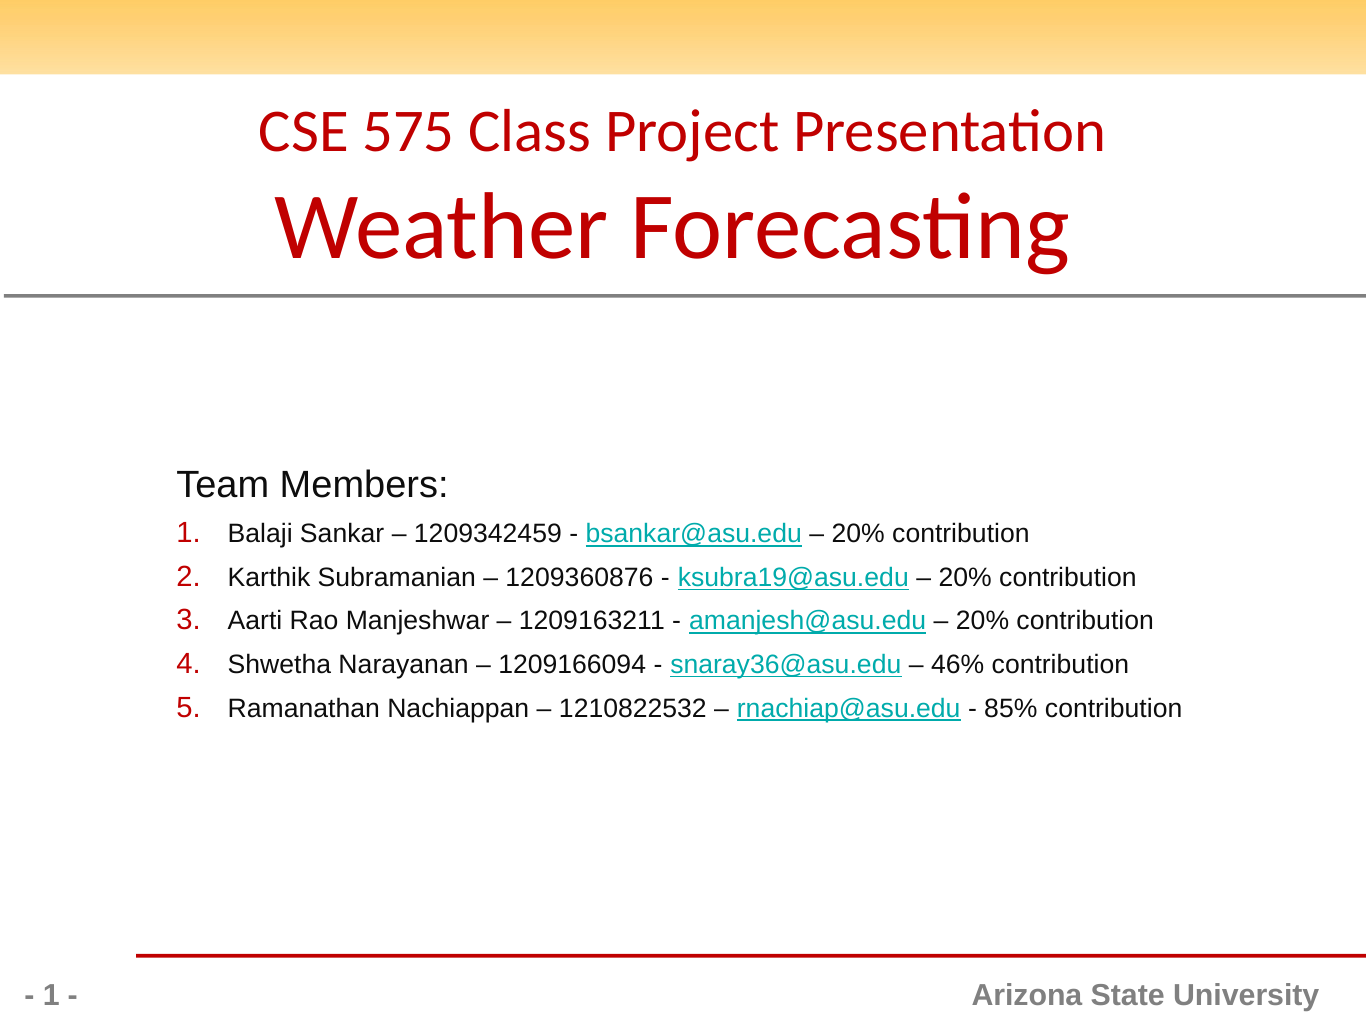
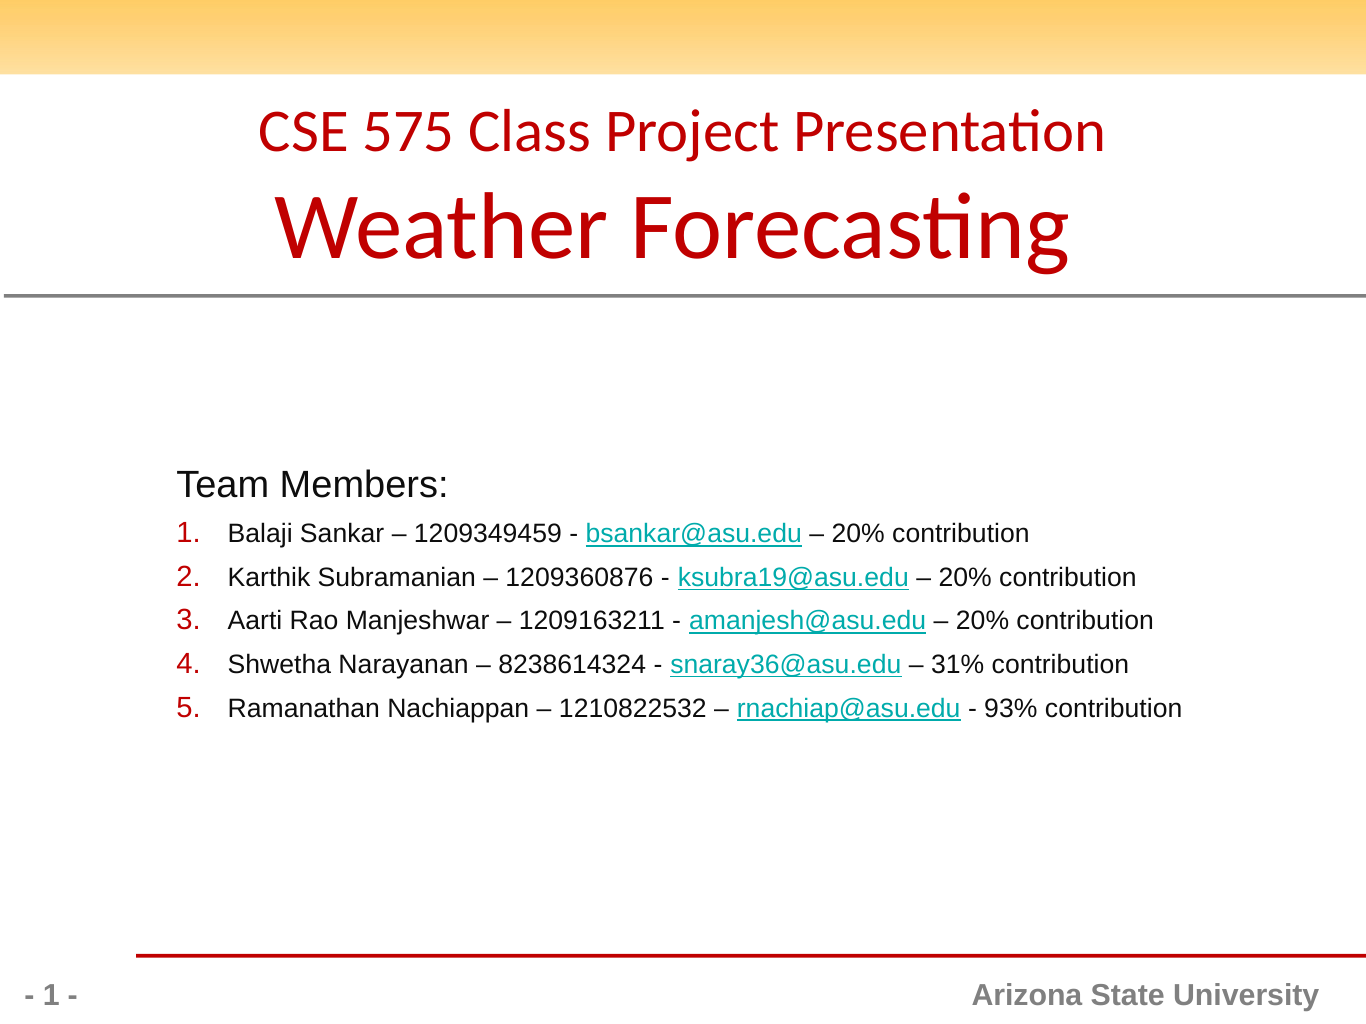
1209342459: 1209342459 -> 1209349459 (488, 534)
1209166094: 1209166094 -> 8238614324 (572, 665)
46%: 46% -> 31% (958, 665)
85%: 85% -> 93% (1011, 709)
